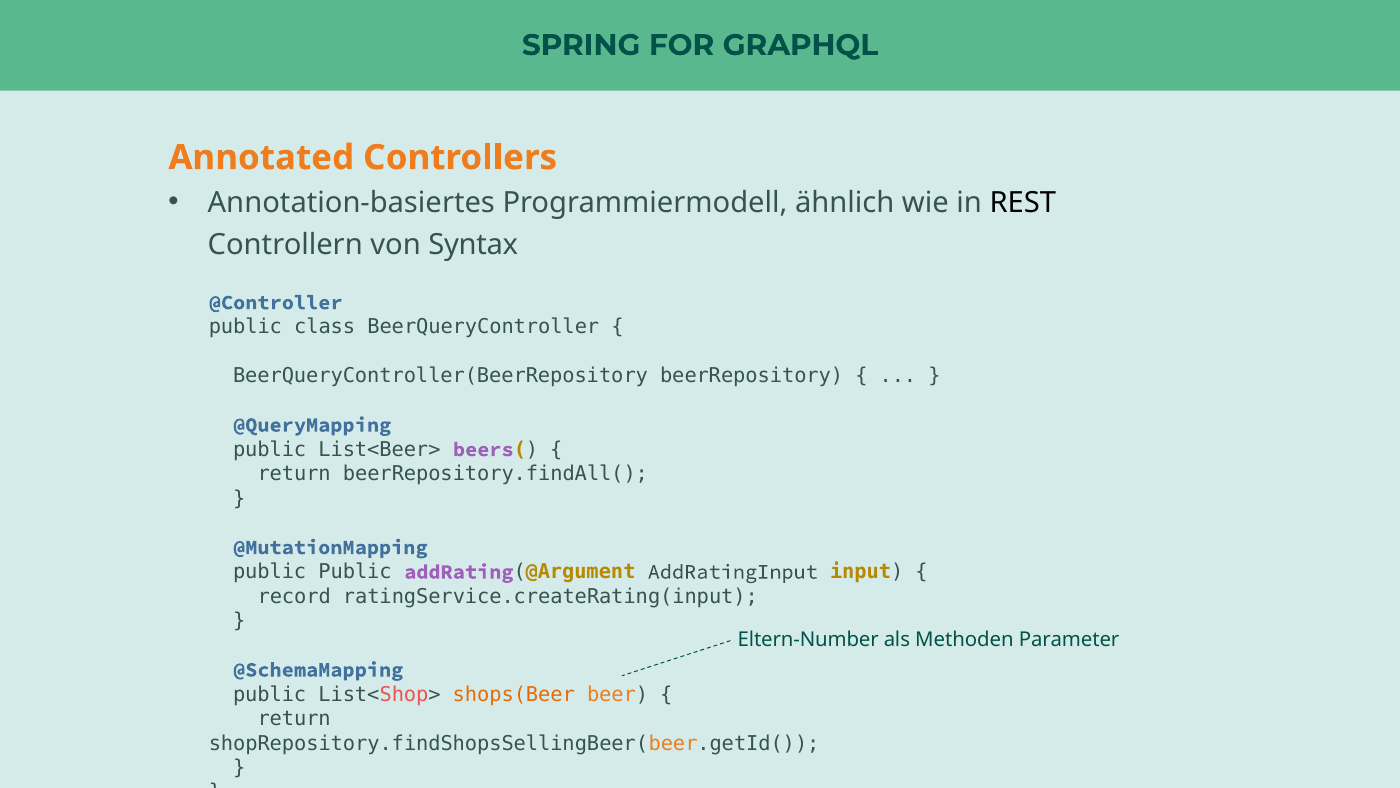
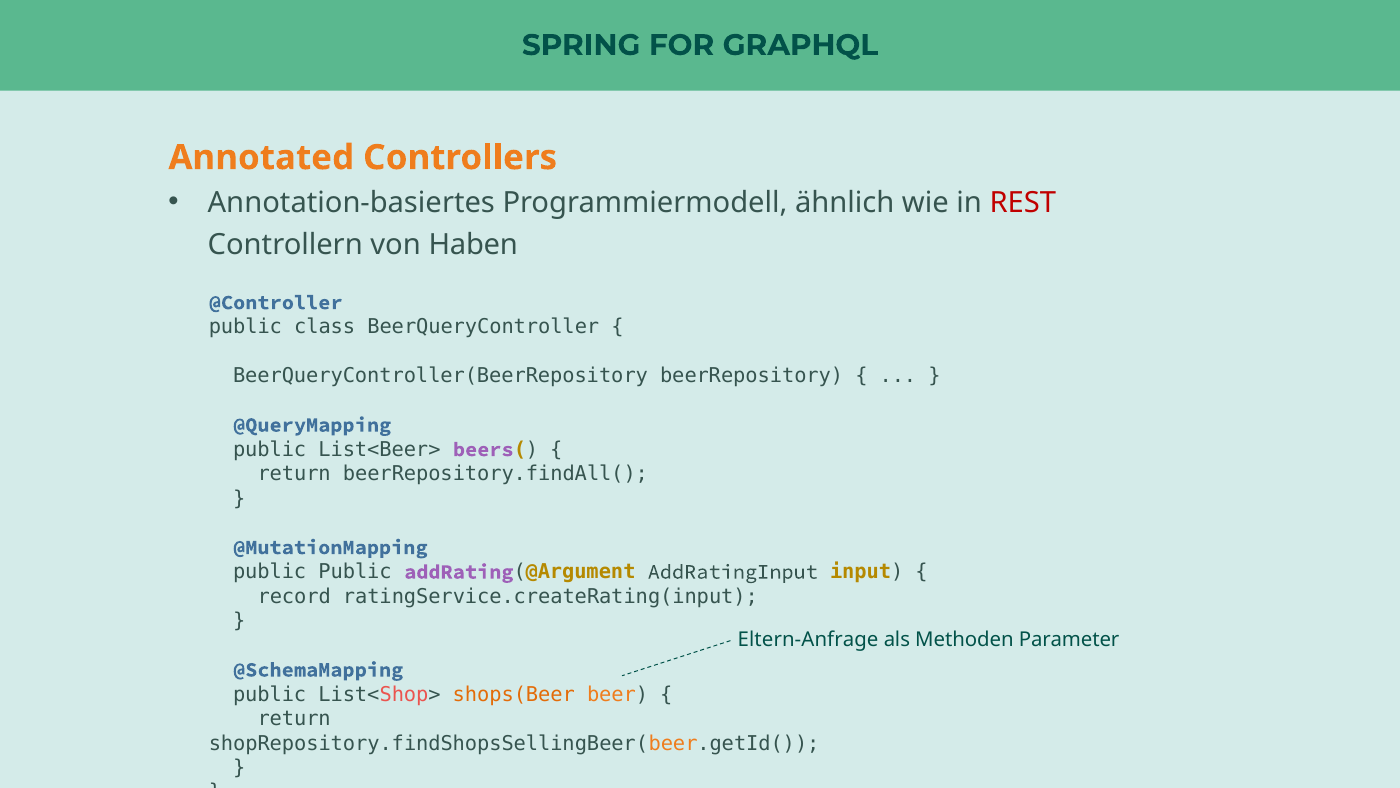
REST colour: black -> red (1023, 203)
Syntax: Syntax -> Haben (473, 245)
Eltern-Number: Eltern-Number -> Eltern-Anfrage (808, 639)
